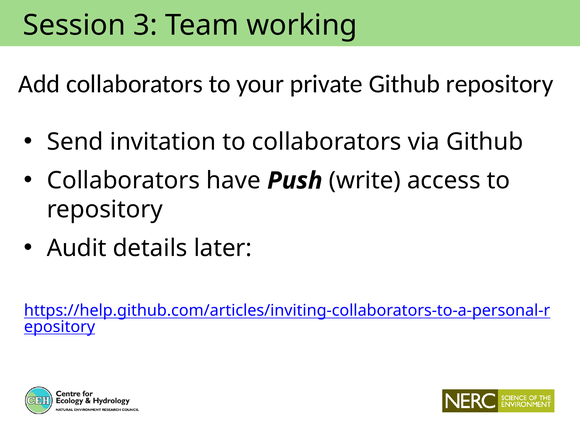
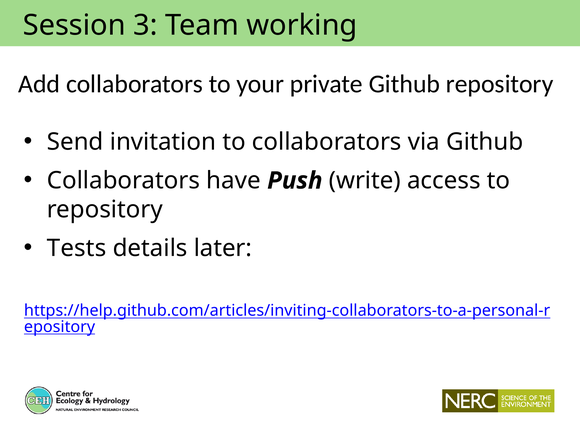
Audit: Audit -> Tests (77, 248)
